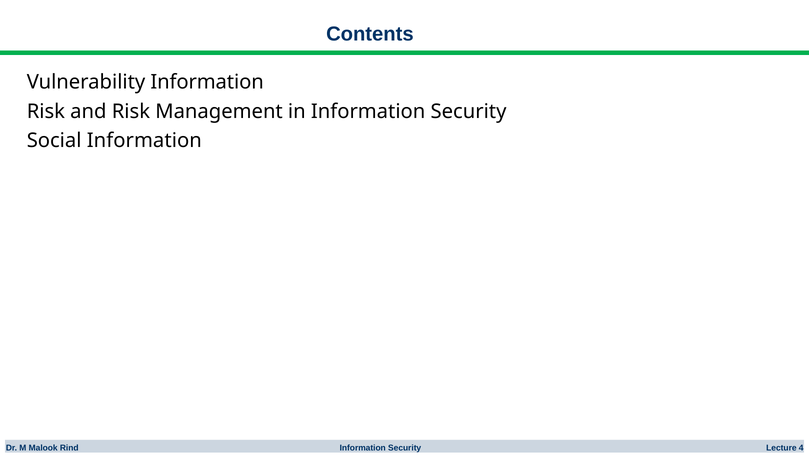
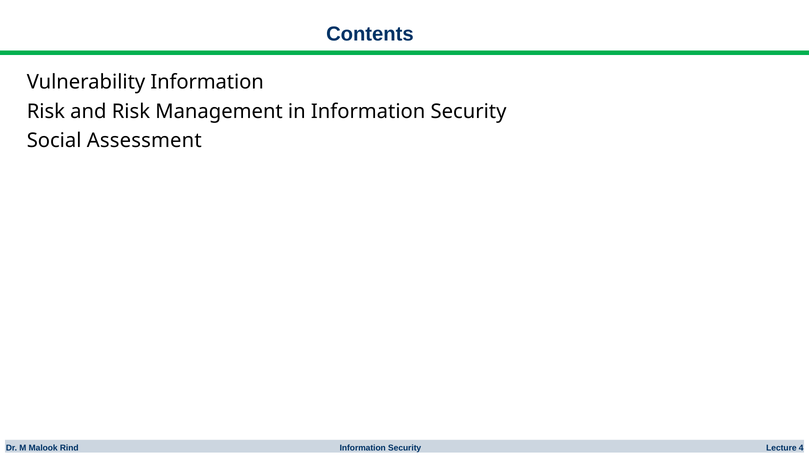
Social Information: Information -> Assessment (144, 141)
